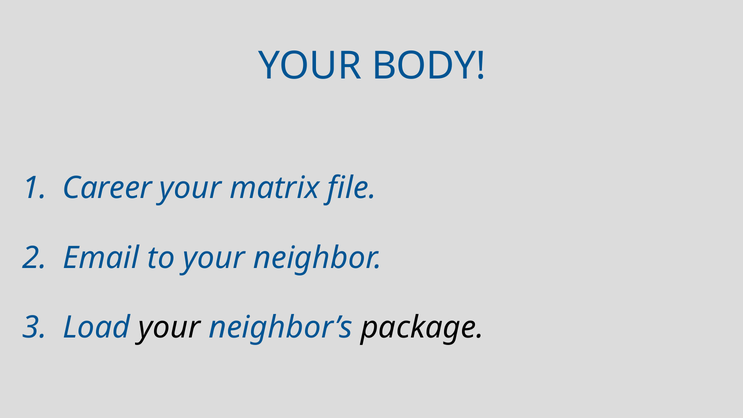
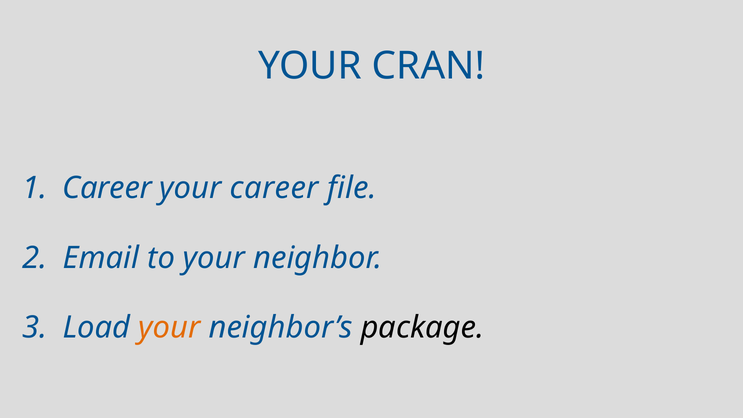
BODY: BODY -> CRAN (429, 66)
your matrix: matrix -> career (274, 188)
your colour: black -> orange (169, 328)
